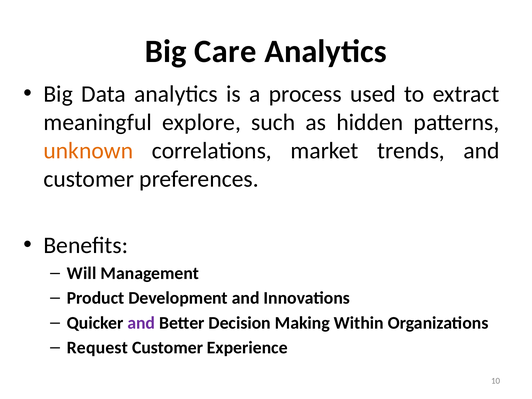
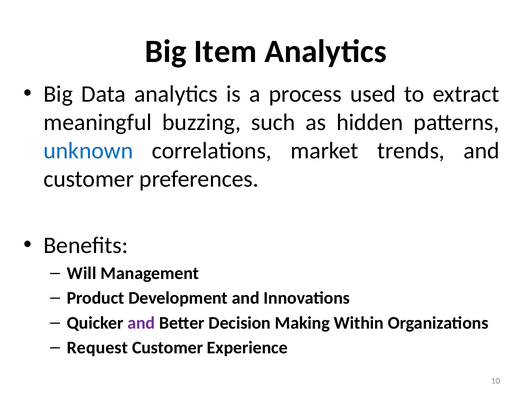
Care: Care -> Item (225, 51)
explore: explore -> buzzing (202, 122)
unknown colour: orange -> blue (88, 151)
